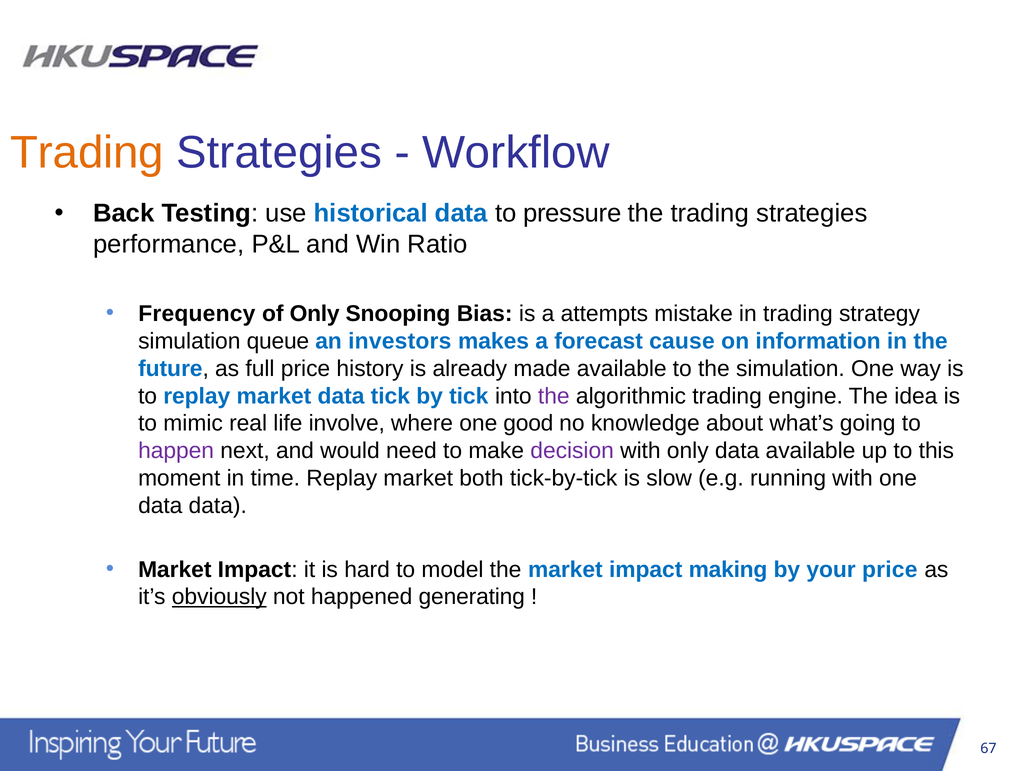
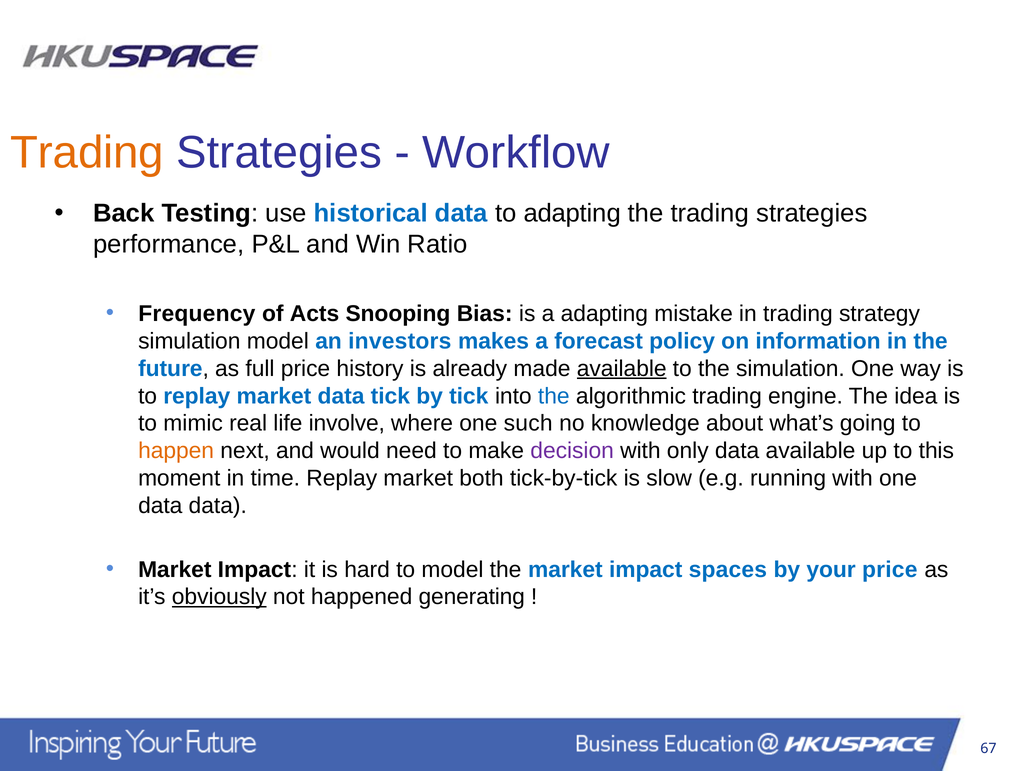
to pressure: pressure -> adapting (572, 213)
of Only: Only -> Acts (315, 314)
a attempts: attempts -> adapting (604, 314)
simulation queue: queue -> model (278, 341)
cause: cause -> policy (682, 341)
available underline: none -> present (622, 369)
the colour: purple -> blue (554, 396)
good: good -> such (528, 423)
happen colour: purple -> orange (176, 451)
making: making -> spaces (728, 570)
